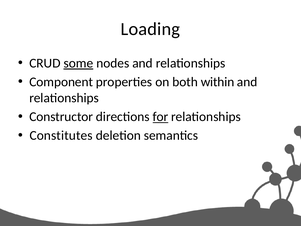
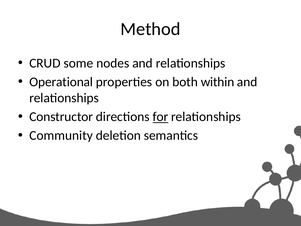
Loading: Loading -> Method (150, 29)
some underline: present -> none (78, 63)
Component: Component -> Operational (61, 82)
Constitutes: Constitutes -> Community (61, 135)
